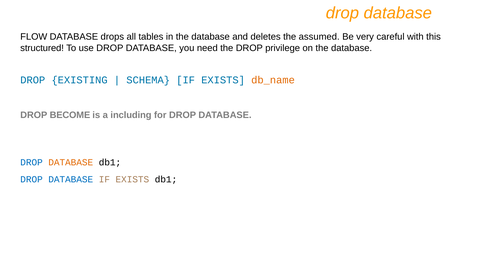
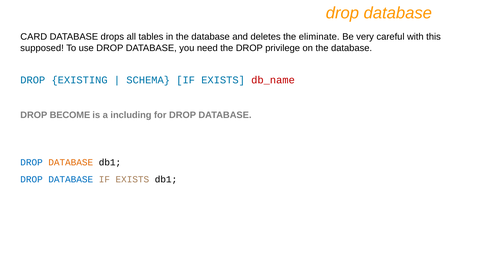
FLOW: FLOW -> CARD (34, 37)
assumed: assumed -> eliminate (319, 37)
structured: structured -> supposed (42, 48)
db_name colour: orange -> red (273, 80)
